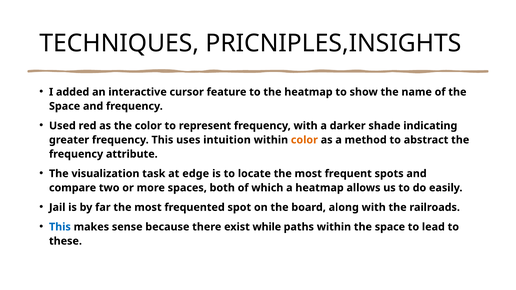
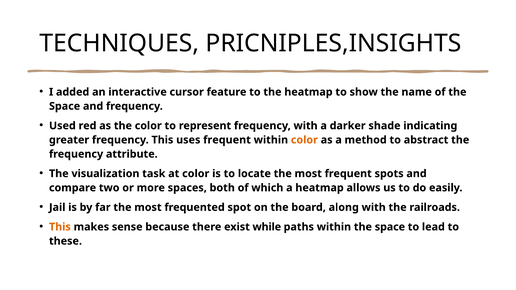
uses intuition: intuition -> frequent (227, 140)
at edge: edge -> color (196, 174)
This colour: blue -> orange (60, 227)
